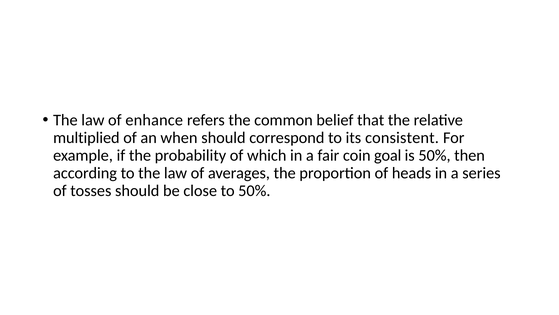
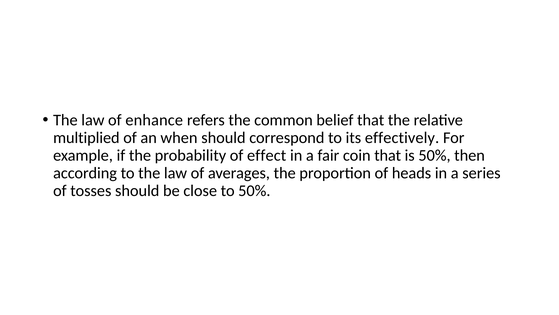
consistent: consistent -> effectively (402, 138)
which: which -> effect (267, 155)
coin goal: goal -> that (388, 155)
